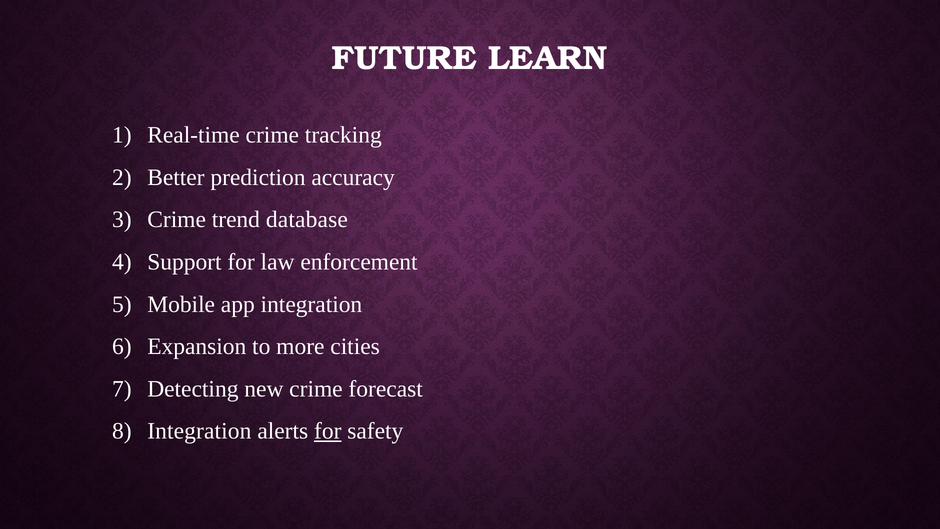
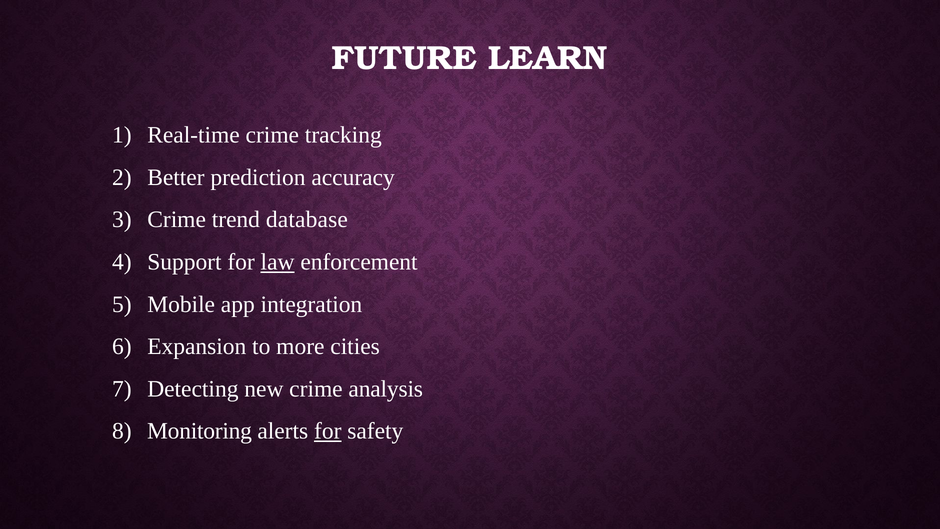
law underline: none -> present (278, 262)
forecast: forecast -> analysis (386, 389)
Integration: Integration -> Monitoring (200, 431)
